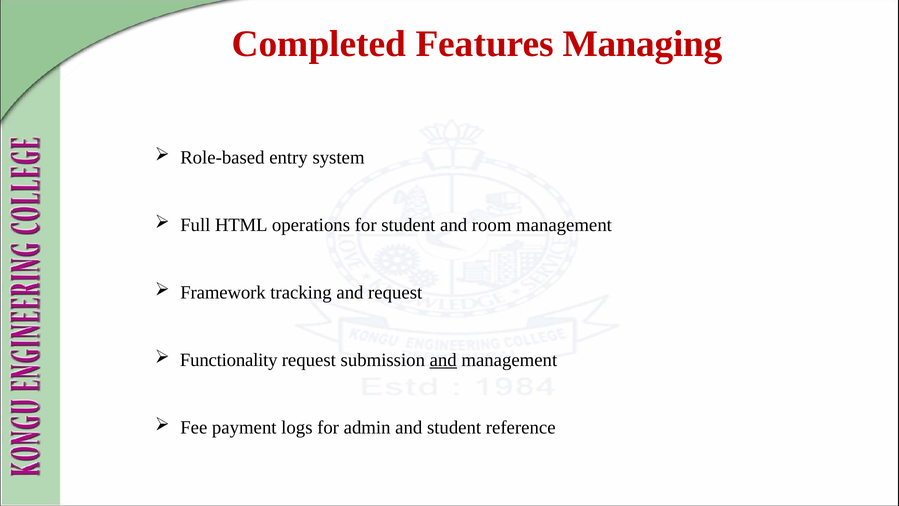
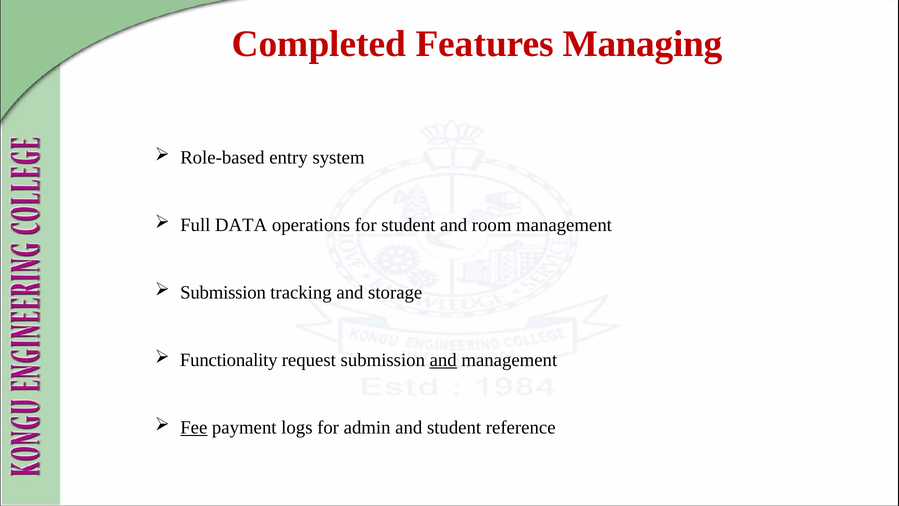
HTML: HTML -> DATA (241, 225)
Framework: Framework -> Submission (223, 292)
and request: request -> storage (395, 292)
Fee underline: none -> present (194, 427)
